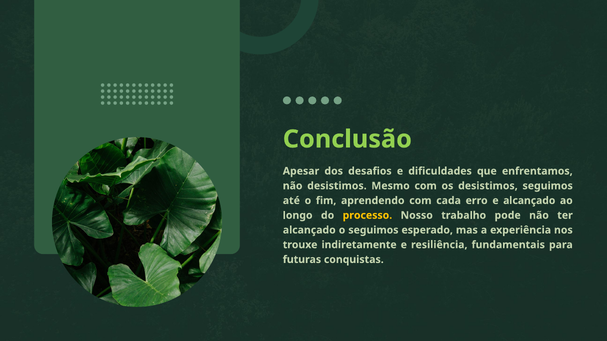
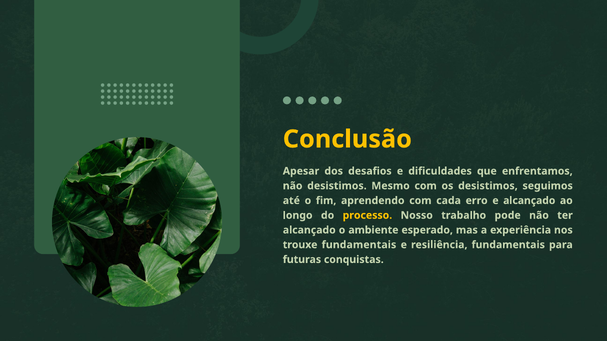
Conclusão colour: light green -> yellow (347, 139)
o seguimos: seguimos -> ambiente (373, 230)
trouxe indiretamente: indiretamente -> fundamentais (359, 245)
